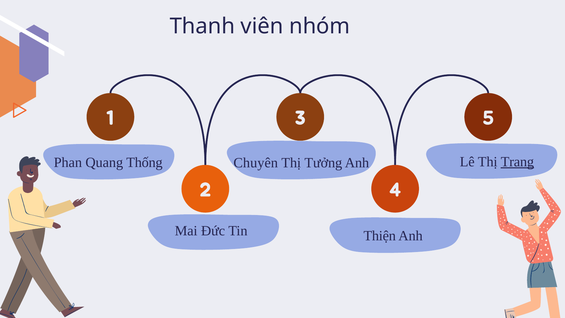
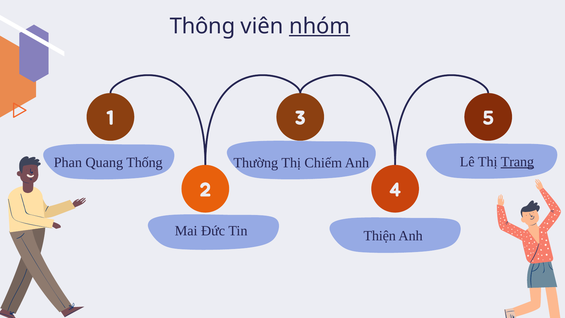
Thanh: Thanh -> Thông (202, 26)
nhóm underline: none -> present (320, 26)
Chuyên: Chuyên -> Thường (256, 163)
Tưởng: Tưởng -> Chiếm (323, 163)
